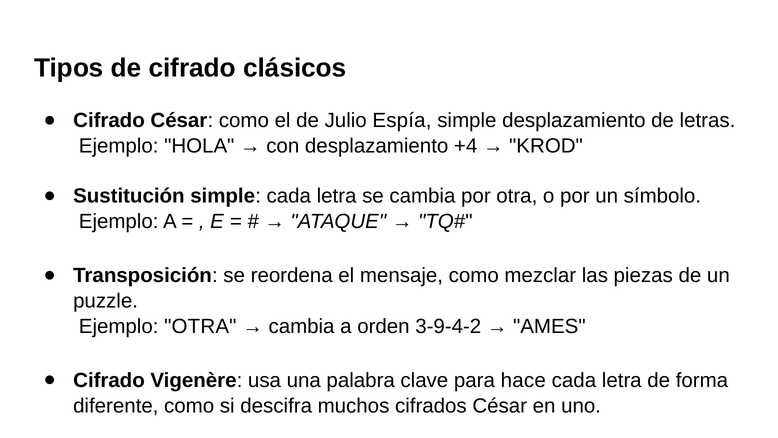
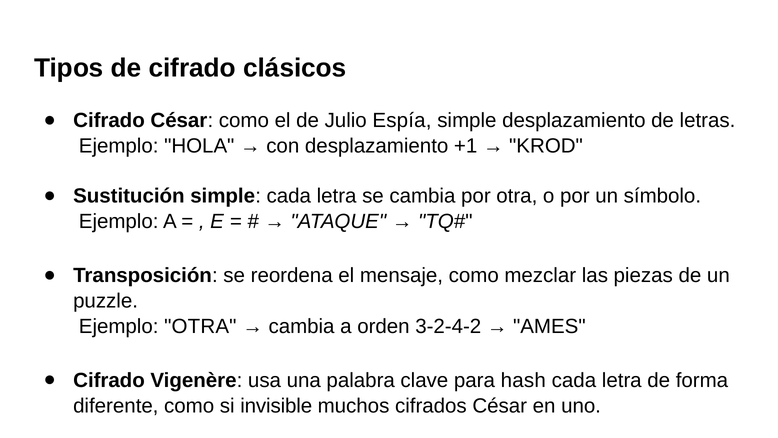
+4: +4 -> +1 (466, 146)
3-9-4-2: 3-9-4-2 -> 3-2-4-2 (448, 326)
hace: hace -> hash (523, 380)
descifra: descifra -> invisible (276, 406)
